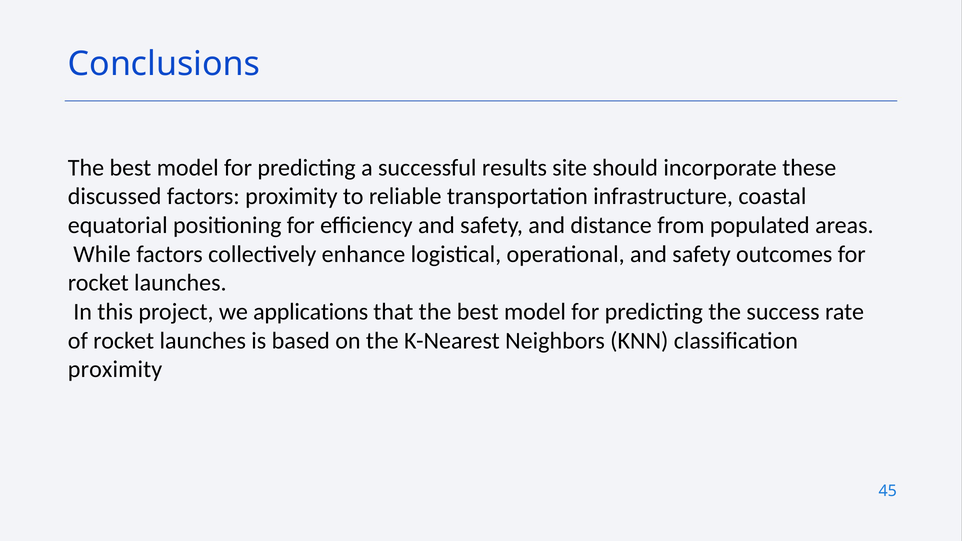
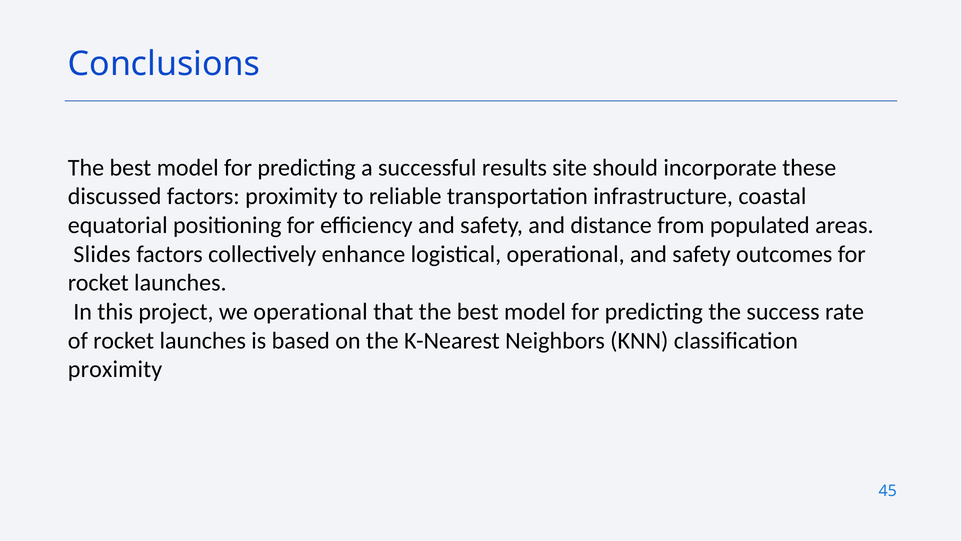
While: While -> Slides (102, 254)
we applications: applications -> operational (310, 312)
